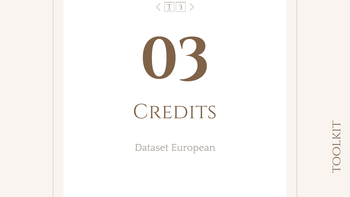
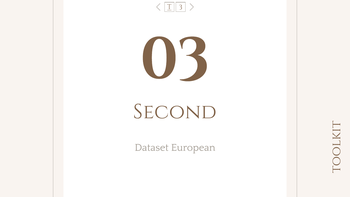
Credits: Credits -> Second (175, 112)
